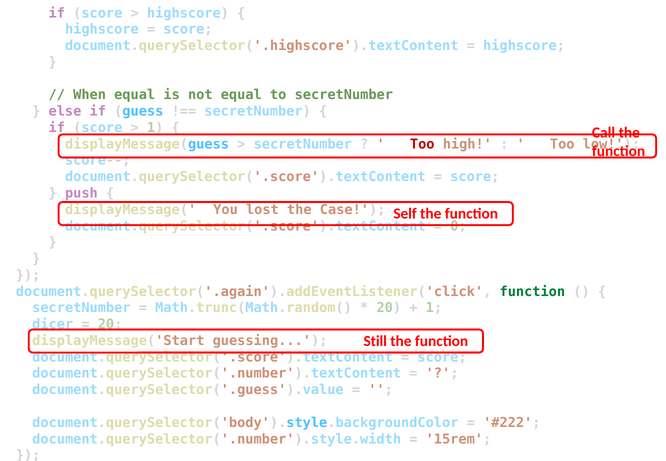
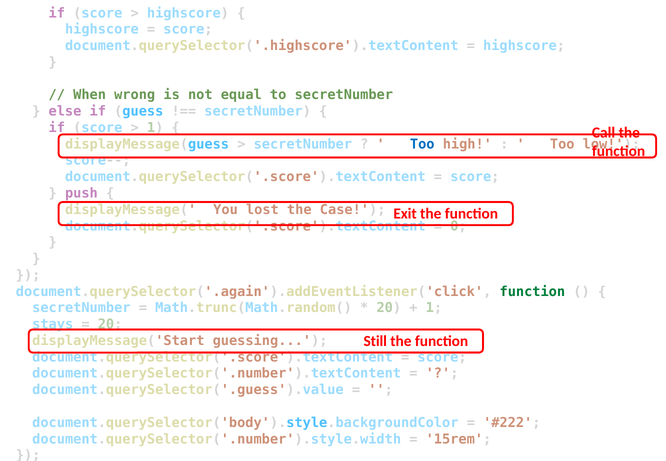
When equal: equal -> wrong (135, 95)
Too colour: red -> blue (422, 144)
Self: Self -> Exit (405, 214)
dicer: dicer -> stays (53, 324)
